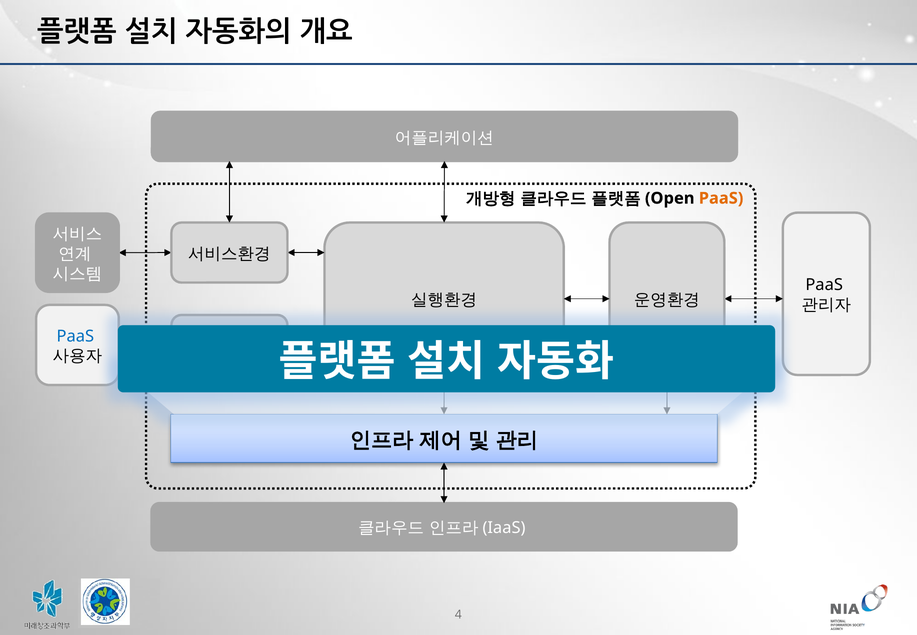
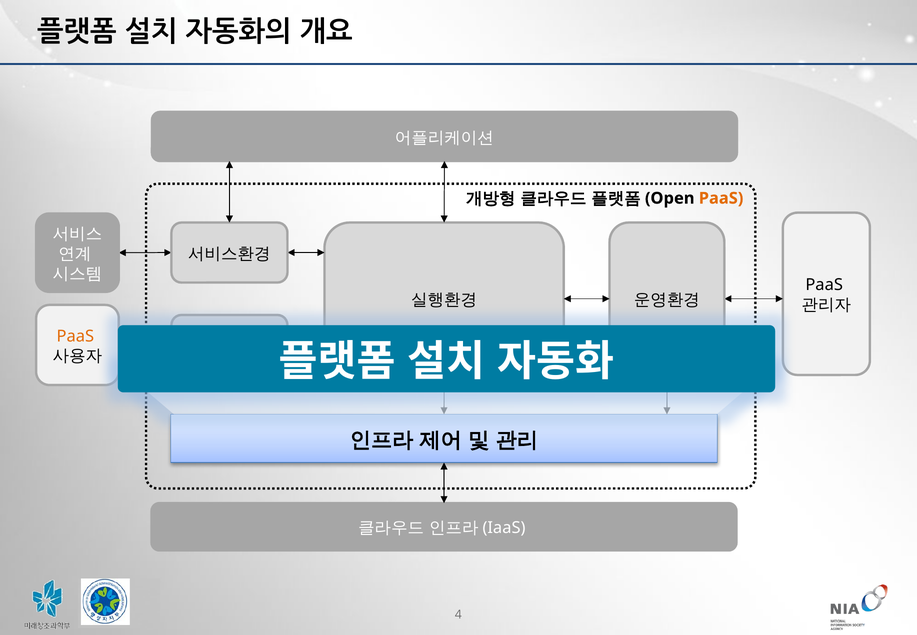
PaaS colour: blue -> orange (75, 336)
